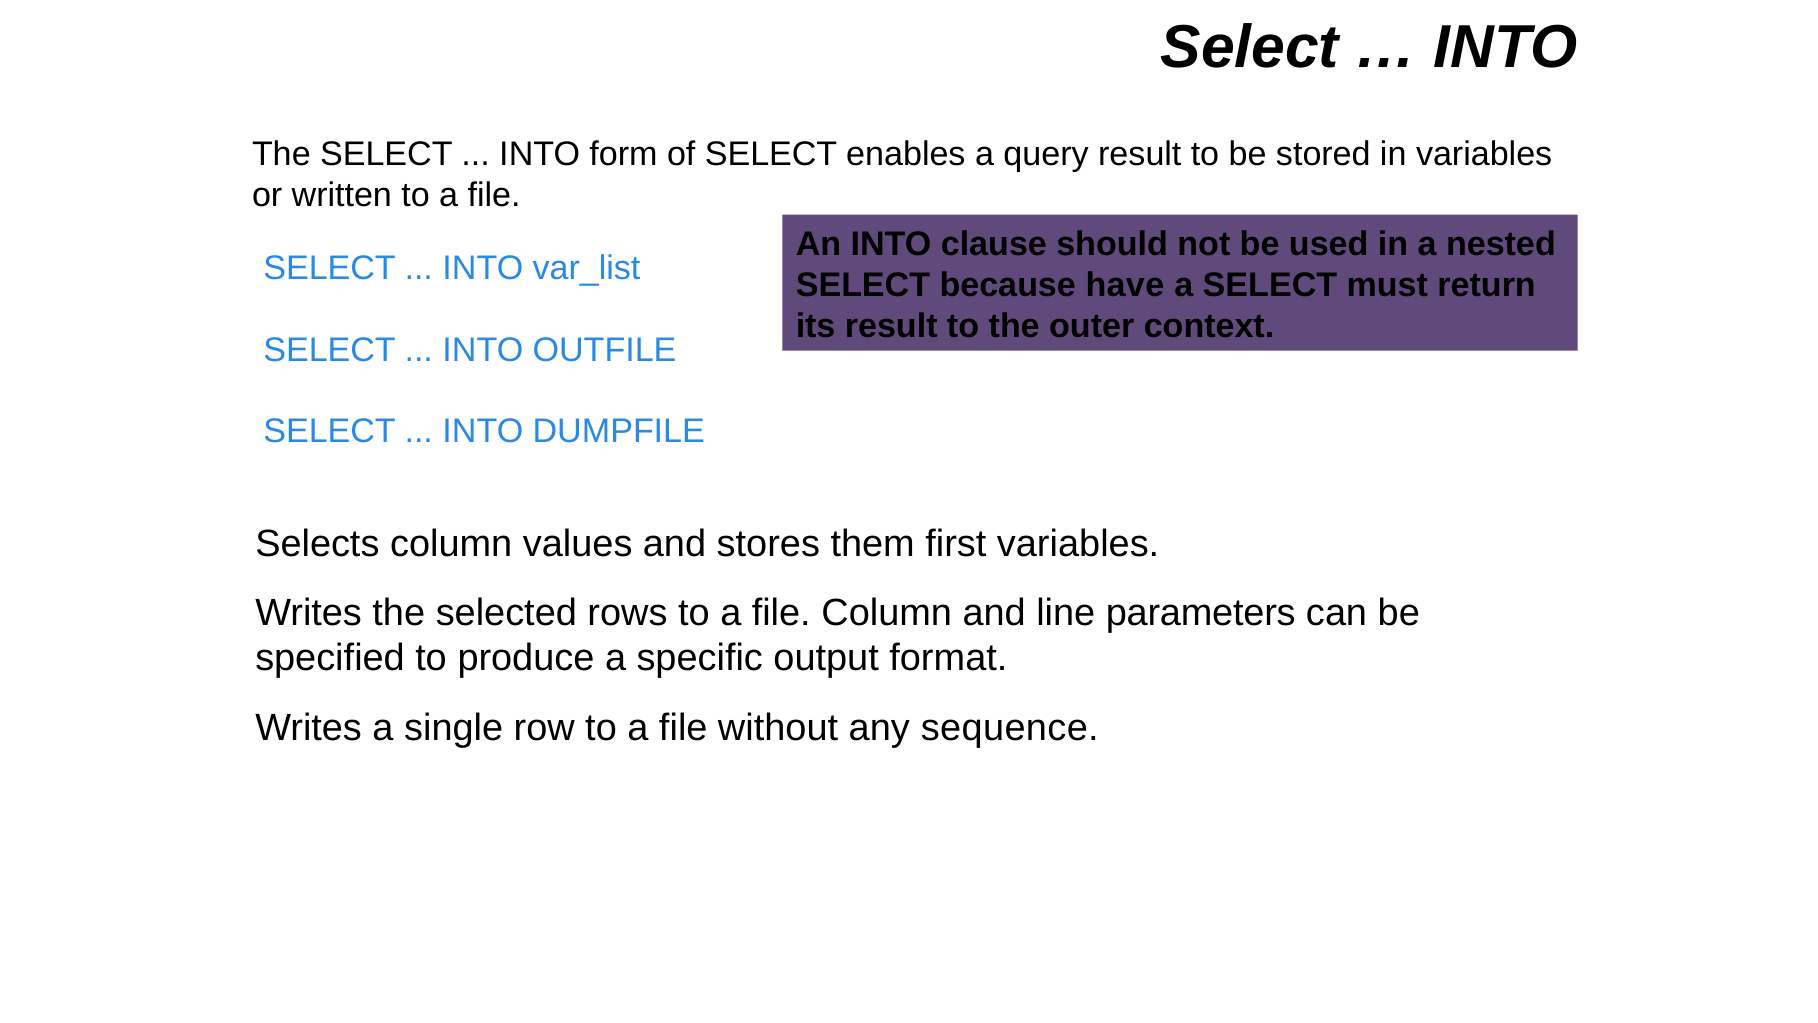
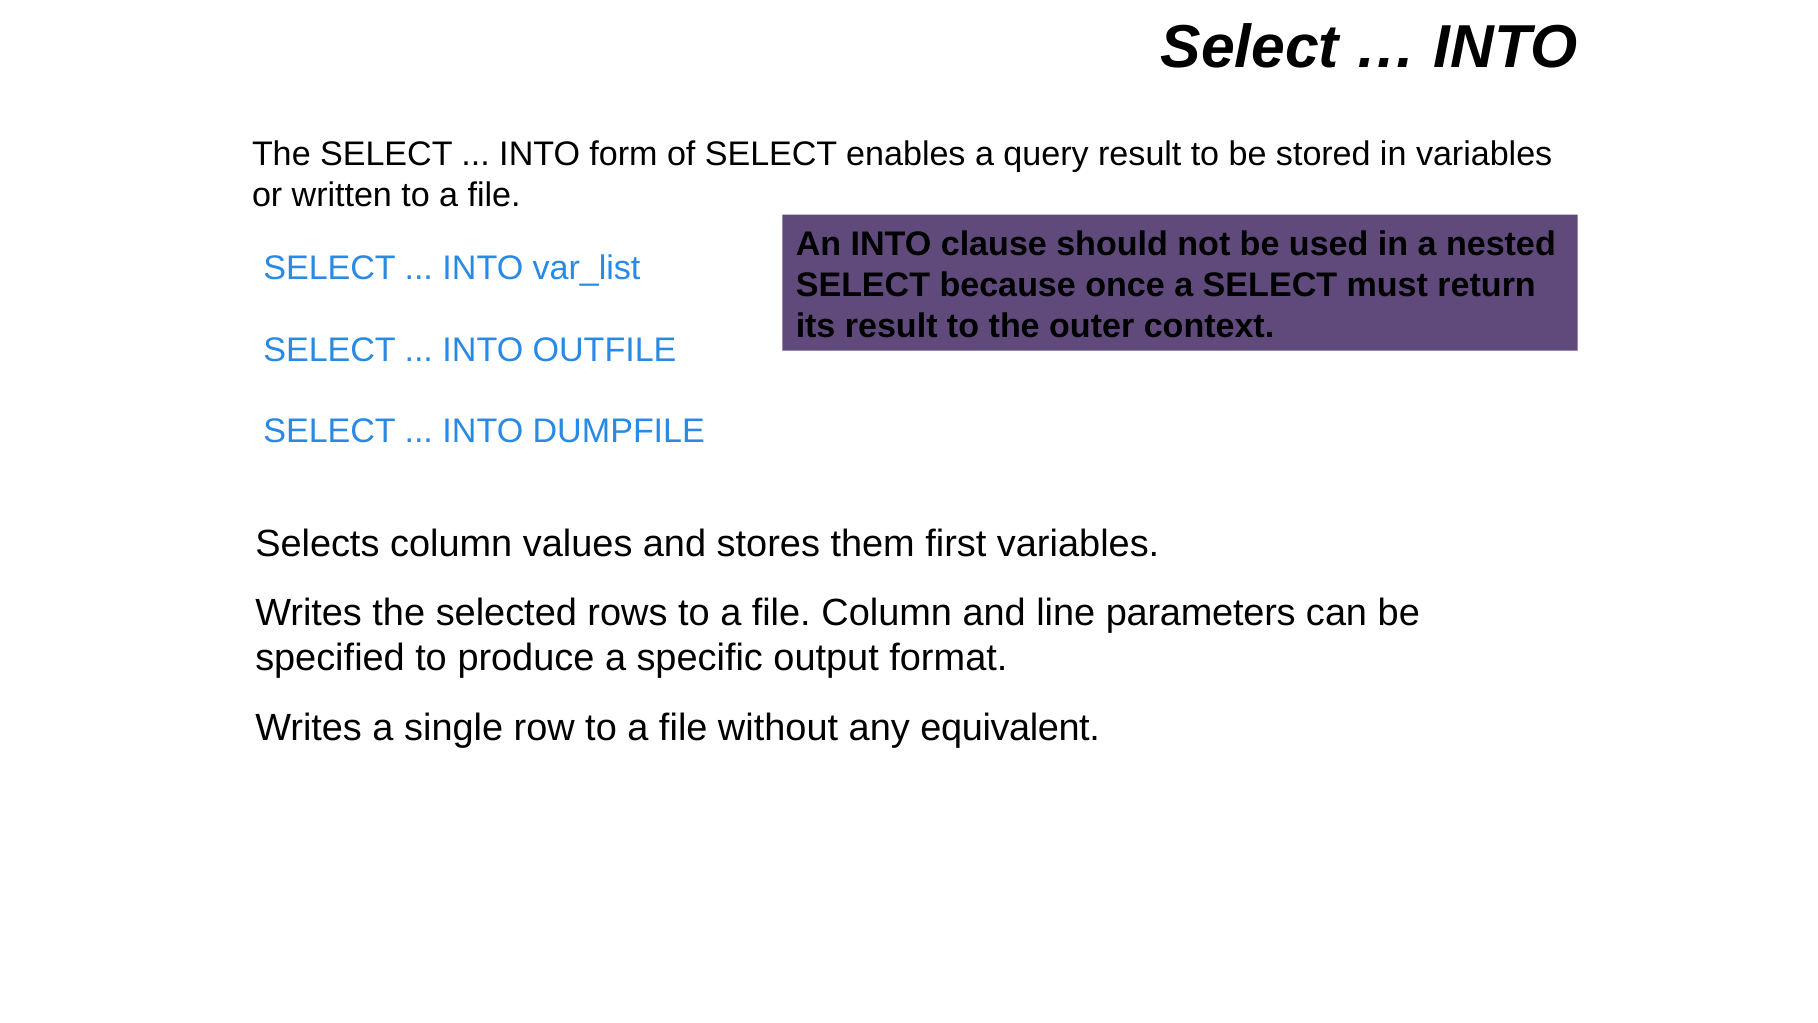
have: have -> once (1125, 285)
sequence: sequence -> equivalent (1010, 728)
